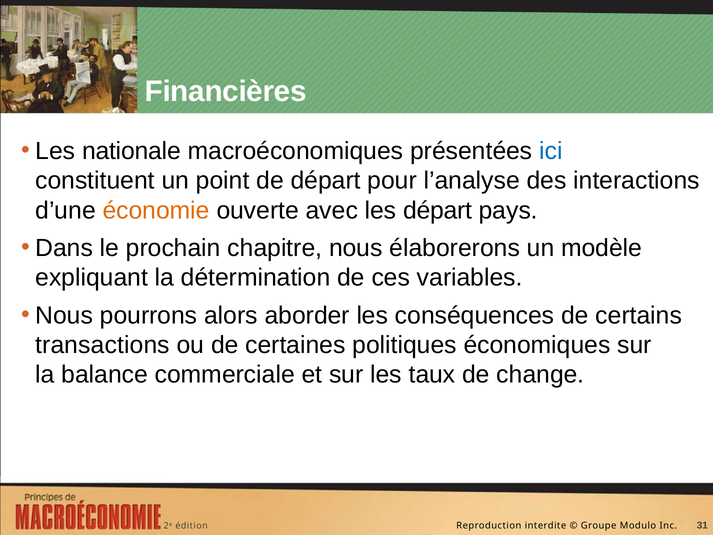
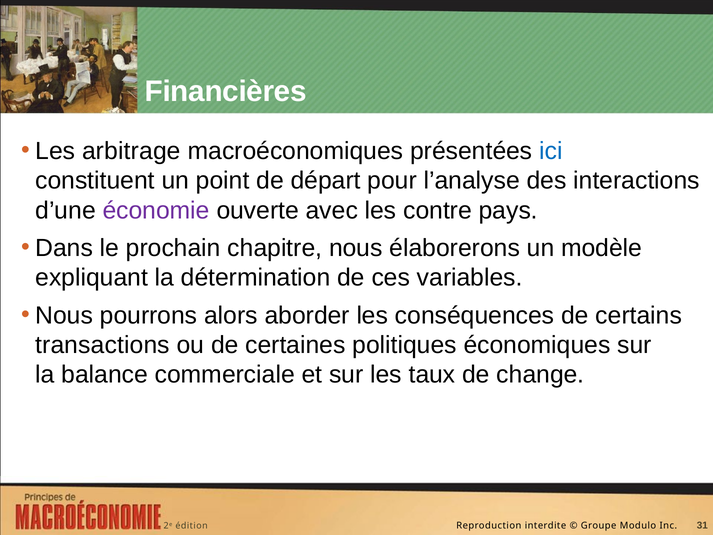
nationale: nationale -> arbitrage (131, 151)
économie colour: orange -> purple (156, 210)
les départ: départ -> contre (438, 210)
